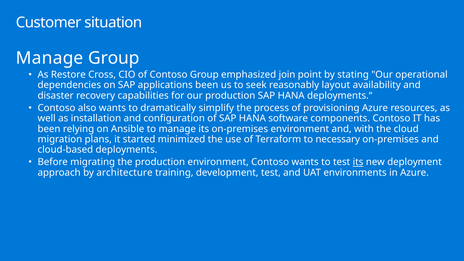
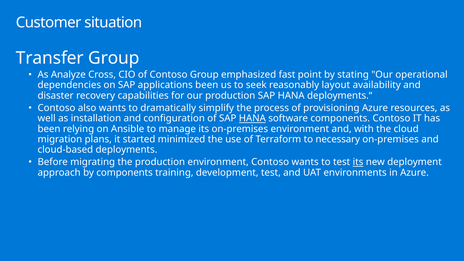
Manage: Manage -> Transfer (50, 58)
Restore: Restore -> Analyze (68, 75)
join: join -> fast (287, 75)
HANA underline: none -> present (252, 118)
by architecture: architecture -> components (125, 173)
